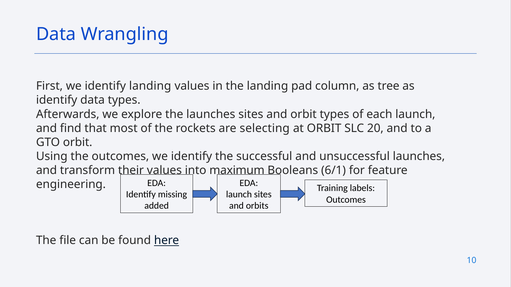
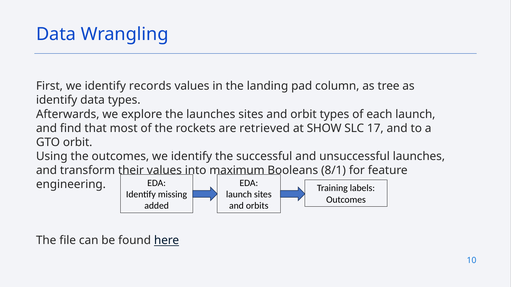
identify landing: landing -> records (150, 86)
selecting: selecting -> retrieved (265, 128)
at ORBIT: ORBIT -> SHOW (324, 128)
20: 20 -> 17 (375, 128)
6/1: 6/1 -> 8/1 (334, 171)
